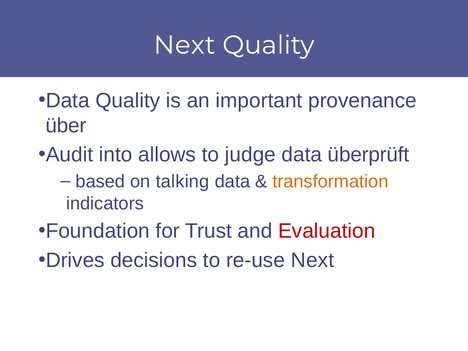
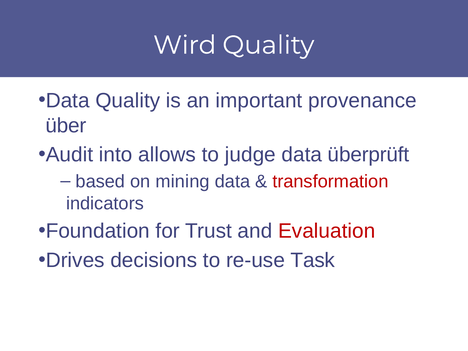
Next: Next -> Wird (185, 45)
talking: talking -> mining (183, 181)
transformation colour: orange -> red (330, 181)
re-use Next: Next -> Task (313, 260)
